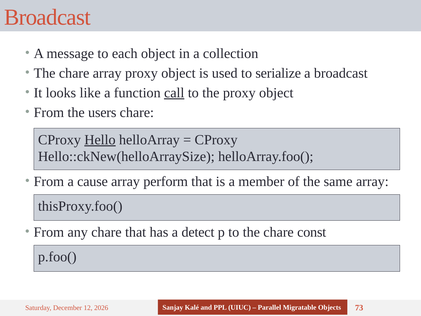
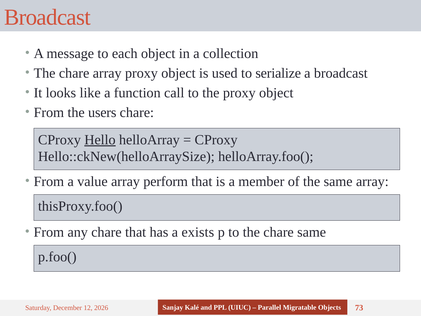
call underline: present -> none (174, 93)
cause: cause -> value (92, 181)
detect: detect -> exists (198, 232)
chare const: const -> same (312, 232)
